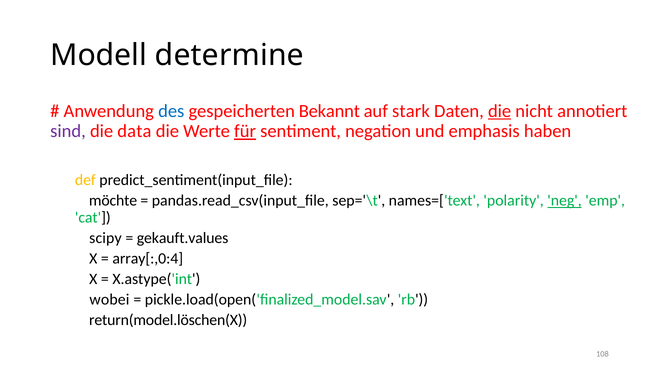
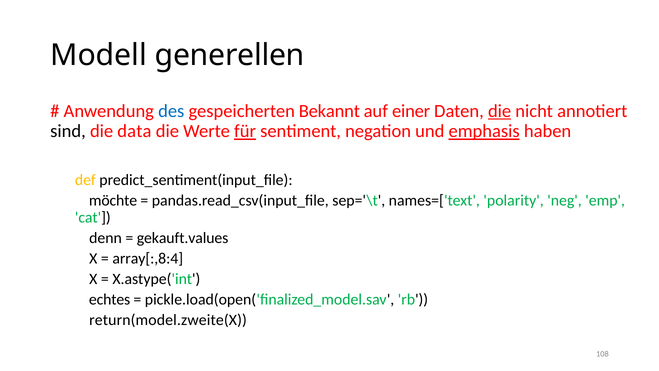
determine: determine -> generellen (230, 55)
stark: stark -> einer (411, 111)
sind colour: purple -> black (68, 131)
emphasis underline: none -> present (484, 131)
neg underline: present -> none (565, 200)
scipy: scipy -> denn (106, 238)
array[:,0:4: array[:,0:4 -> array[:,8:4 (148, 258)
wobei: wobei -> echtes (110, 299)
return(model.löschen(X: return(model.löschen(X -> return(model.zweite(X (168, 320)
